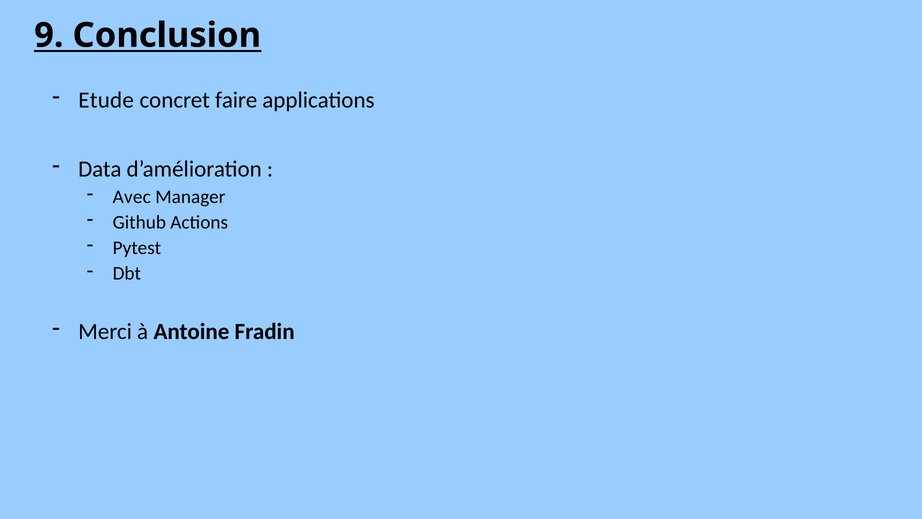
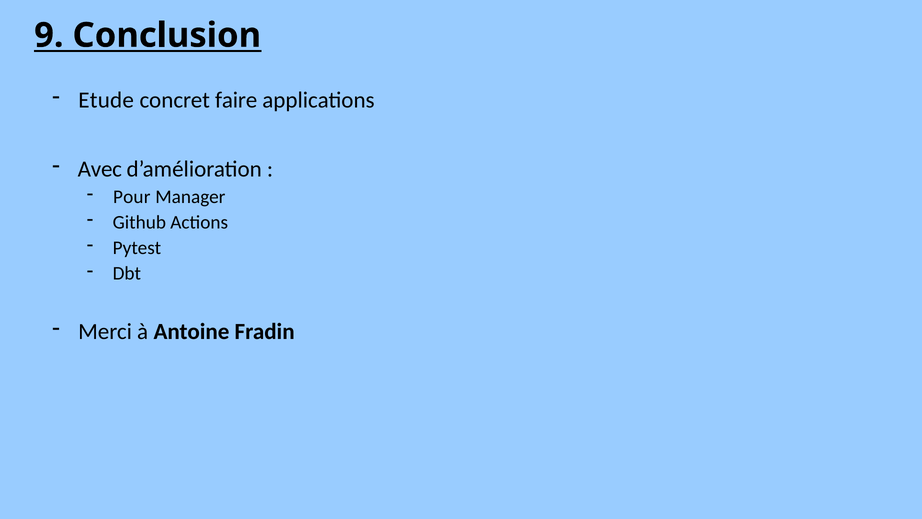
Data: Data -> Avec (100, 169)
Avec: Avec -> Pour (132, 197)
